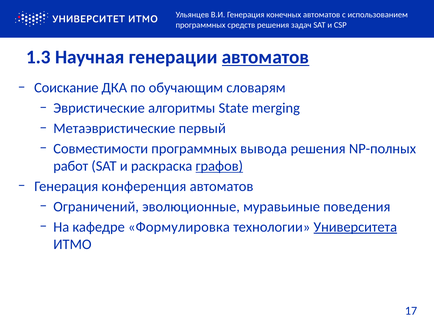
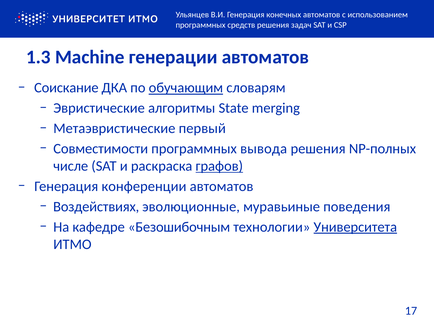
Научная: Научная -> Machine (90, 57)
автоматов underline: present -> none (266, 57)
обучающим underline: none -> present (186, 88)
работ: работ -> числе (71, 166)
конференция: конференция -> конференции (144, 186)
Ограничений: Ограничений -> Воздействиях (96, 206)
Формулировка: Формулировка -> Безошибочным (179, 227)
